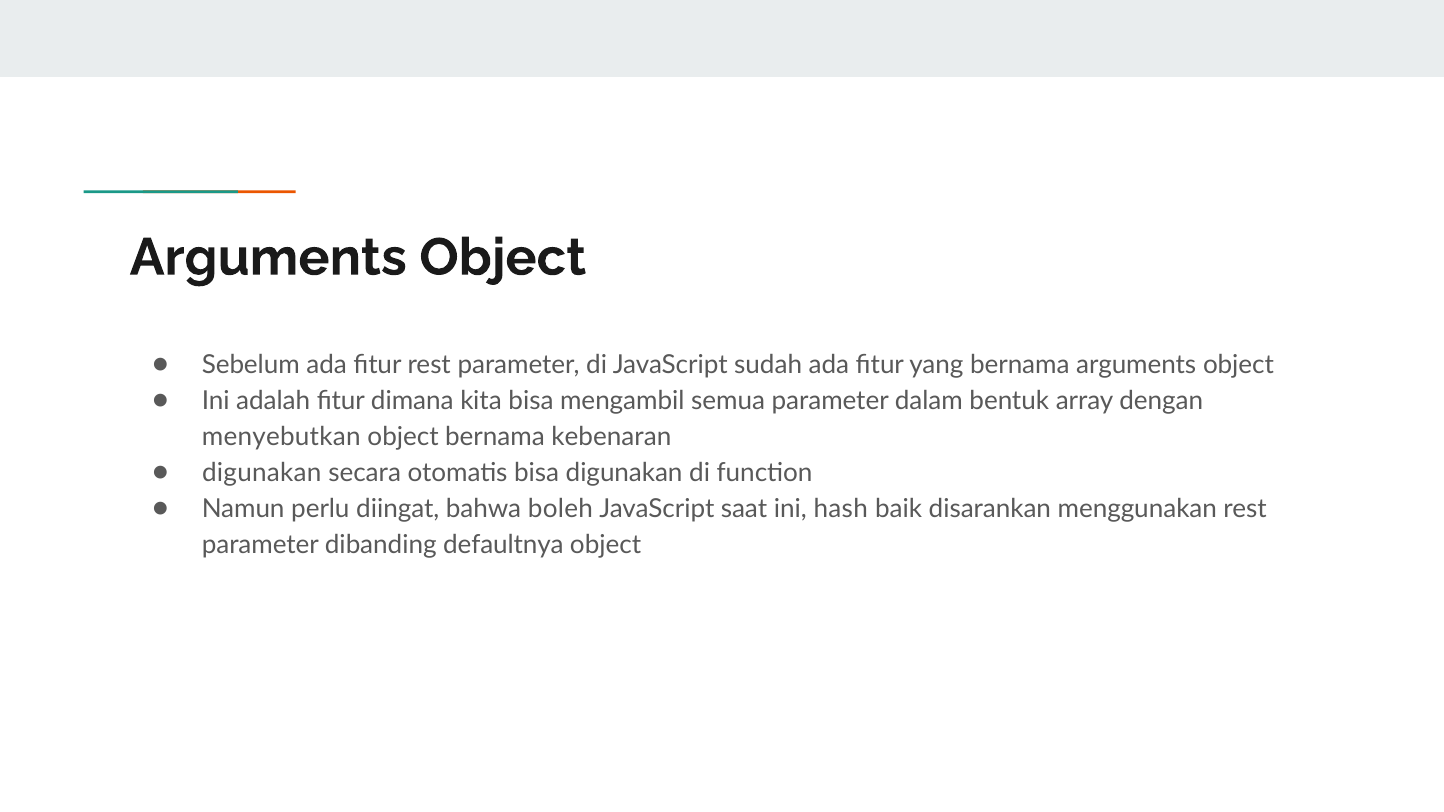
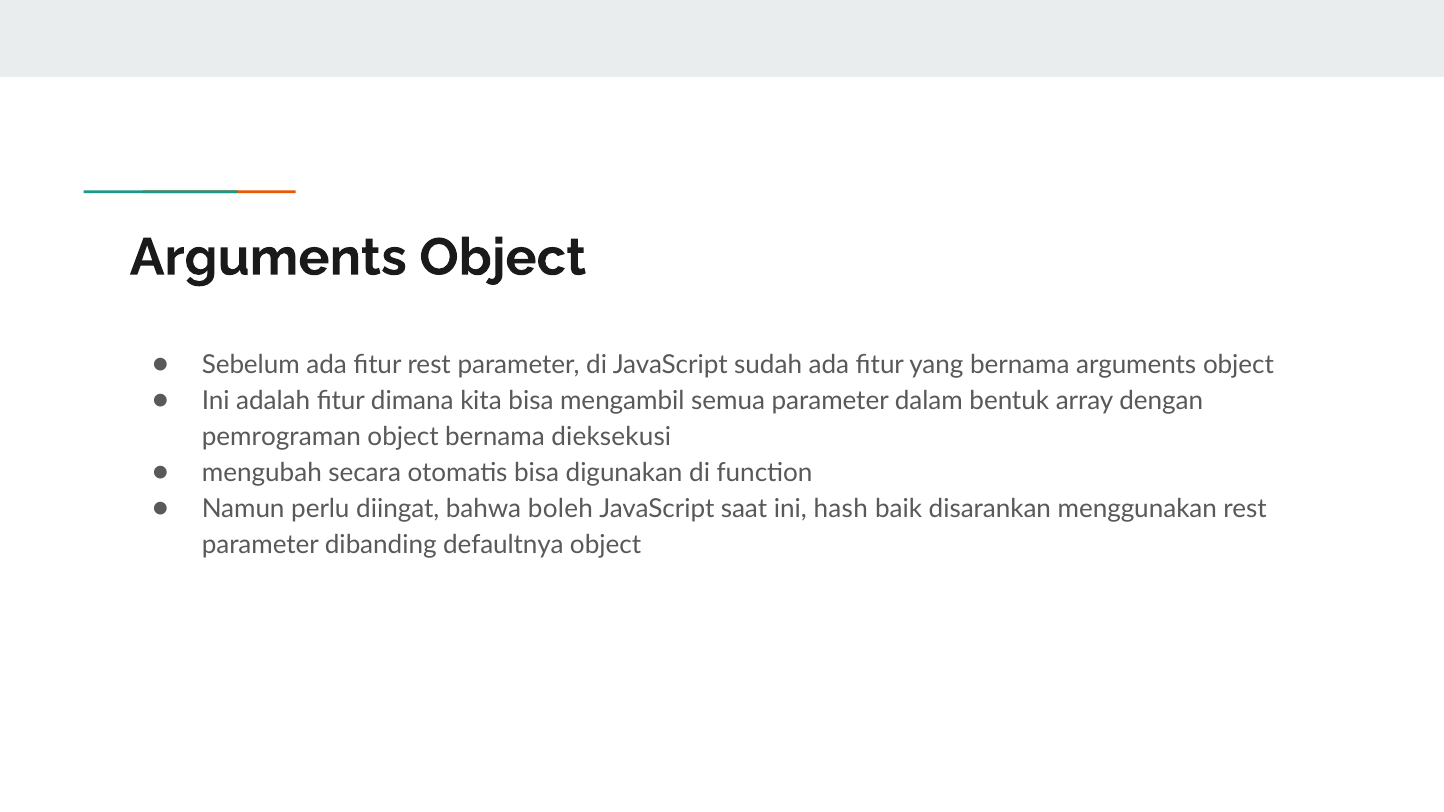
menyebutkan: menyebutkan -> pemrograman (281, 437)
kebenaran: kebenaran -> dieksekusi (611, 437)
digunakan: digunakan -> mengubah (262, 473)
